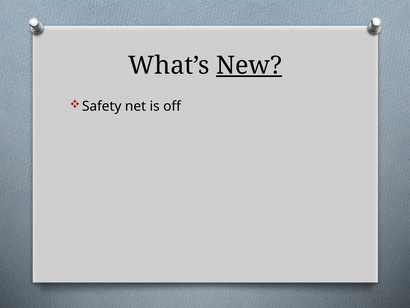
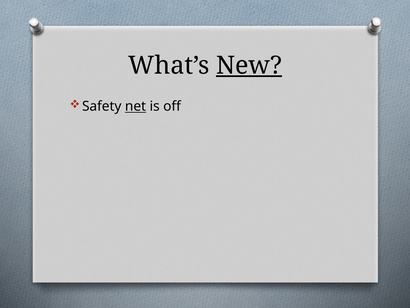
net underline: none -> present (136, 106)
